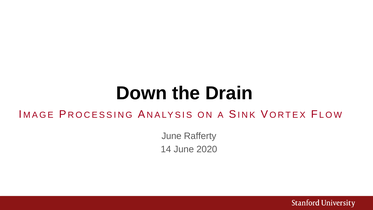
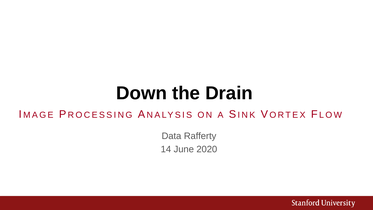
June: June -> Data (171, 136)
